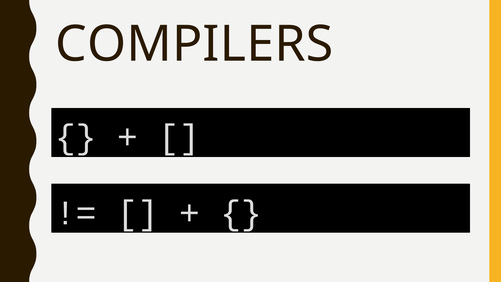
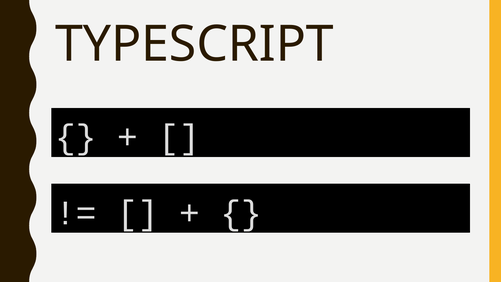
COMPILERS: COMPILERS -> TYPESCRIPT (194, 44)
